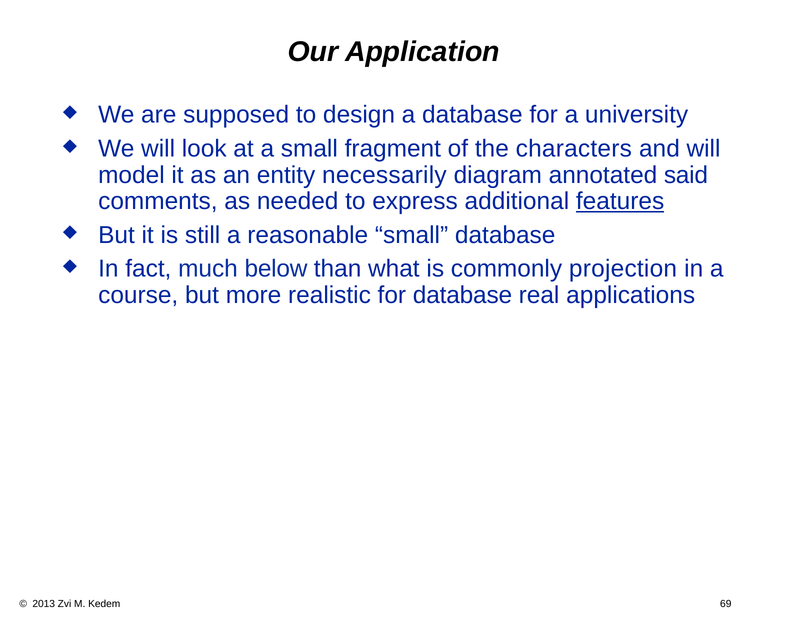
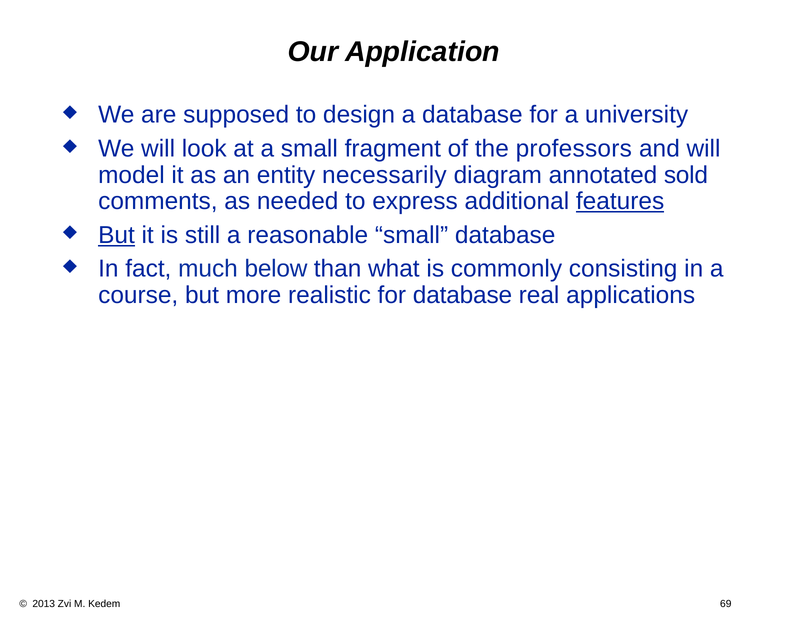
characters: characters -> professors (574, 149)
said: said -> sold (686, 175)
But underline: none -> present (116, 235)
projection: projection -> consisting (623, 269)
